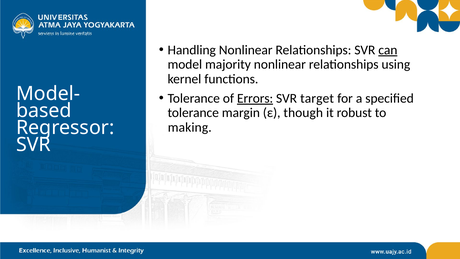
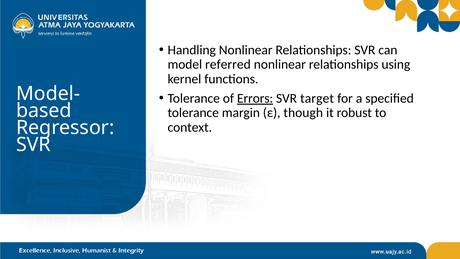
can underline: present -> none (388, 50)
majority: majority -> referred (228, 64)
making: making -> context (190, 127)
